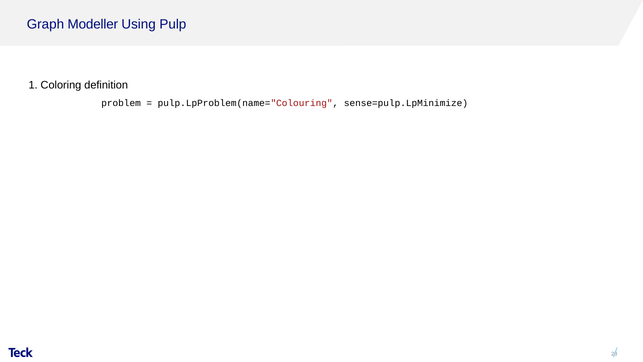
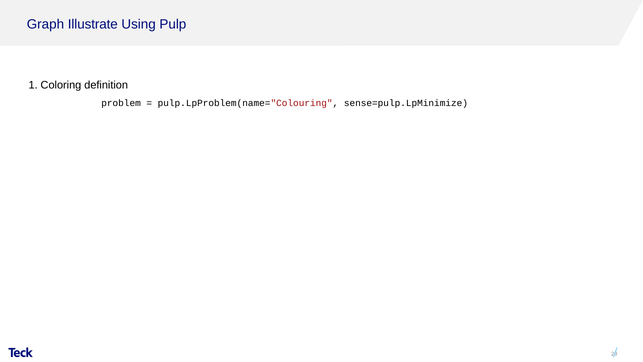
Modeller: Modeller -> Illustrate (93, 24)
